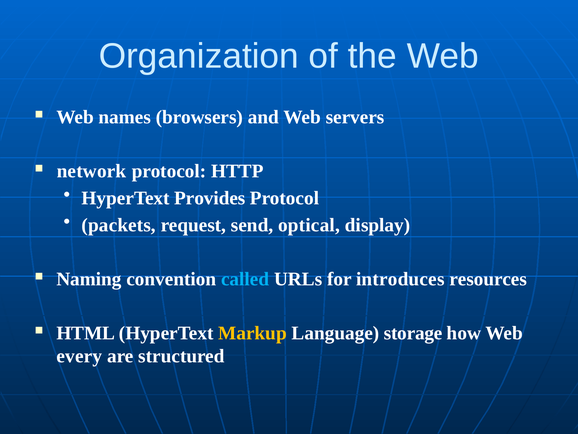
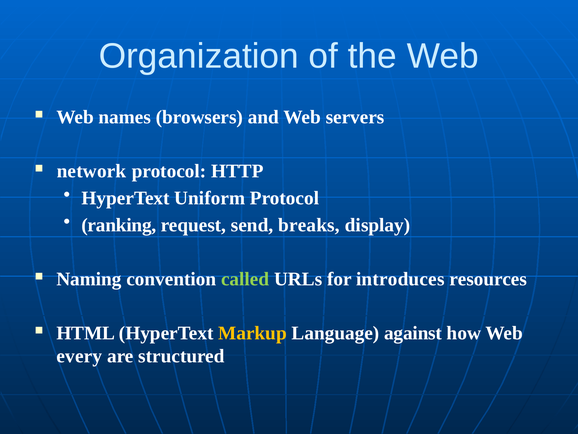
Provides: Provides -> Uniform (210, 198)
packets: packets -> ranking (119, 225)
optical: optical -> breaks (309, 225)
called colour: light blue -> light green (245, 279)
storage: storage -> against (413, 333)
